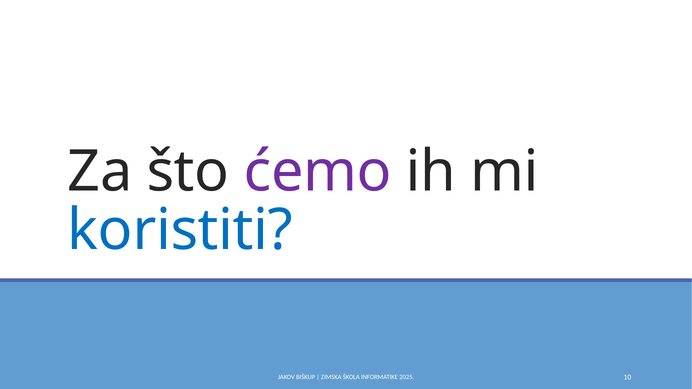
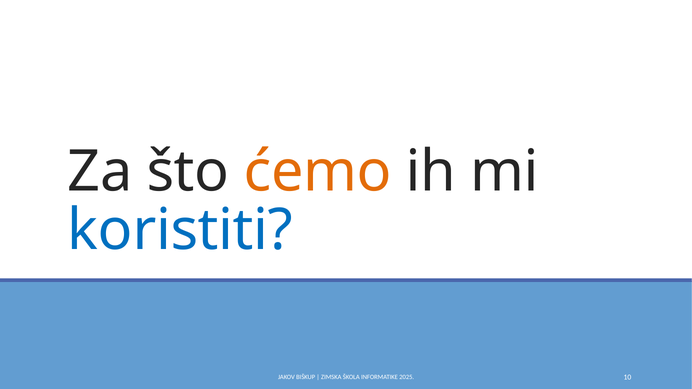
ćemo colour: purple -> orange (318, 172)
